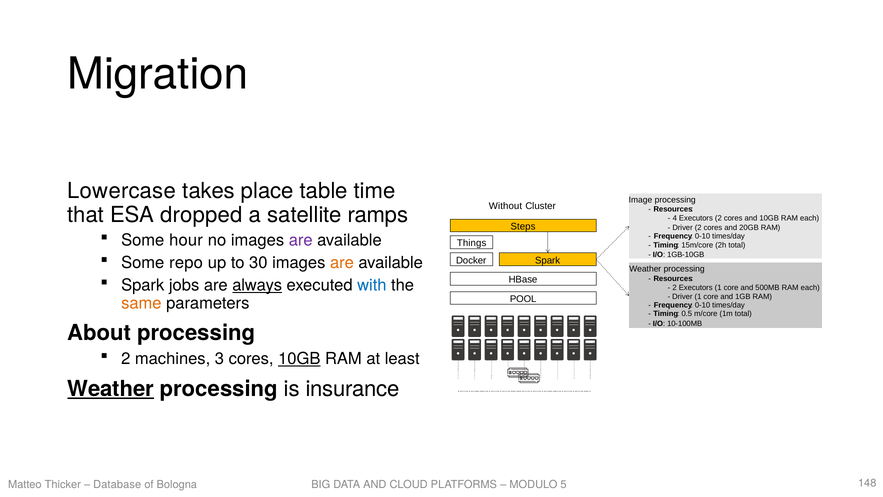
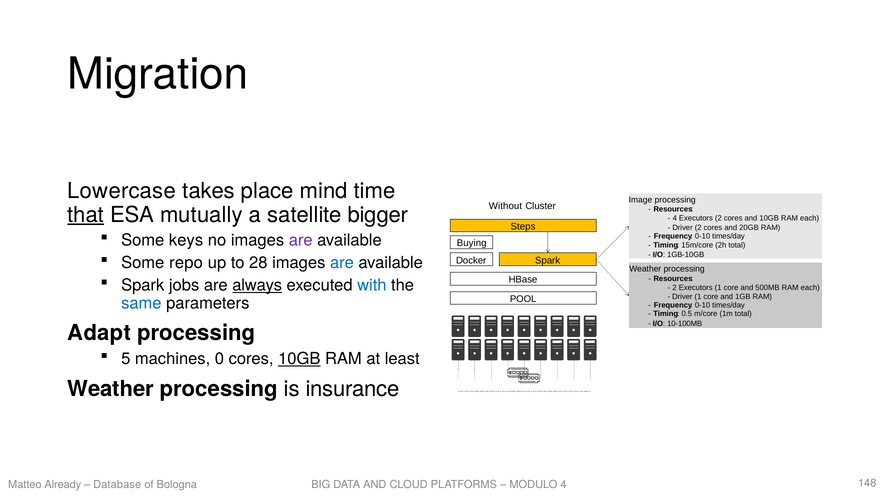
table: table -> mind (324, 191)
that underline: none -> present (86, 215)
dropped: dropped -> mutually (201, 215)
ramps: ramps -> bigger (378, 215)
hour: hour -> keys (186, 240)
Things: Things -> Buying (472, 243)
30: 30 -> 28 (258, 263)
are colour: orange -> blue (342, 263)
same colour: orange -> blue (141, 303)
About: About -> Adapt (99, 333)
2: 2 -> 5 (126, 358)
3: 3 -> 0 (219, 358)
Weather underline: present -> none (111, 388)
Thicker: Thicker -> Already (63, 484)
5: 5 -> 4 (563, 484)
